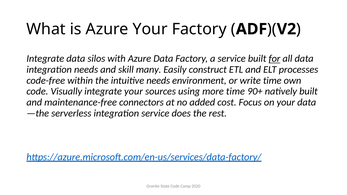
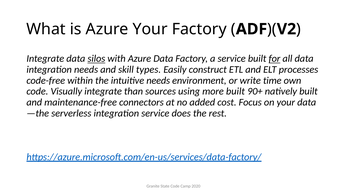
silos underline: none -> present (96, 59)
many: many -> types (149, 70)
integrate your: your -> than (134, 91)
more time: time -> built (235, 91)
